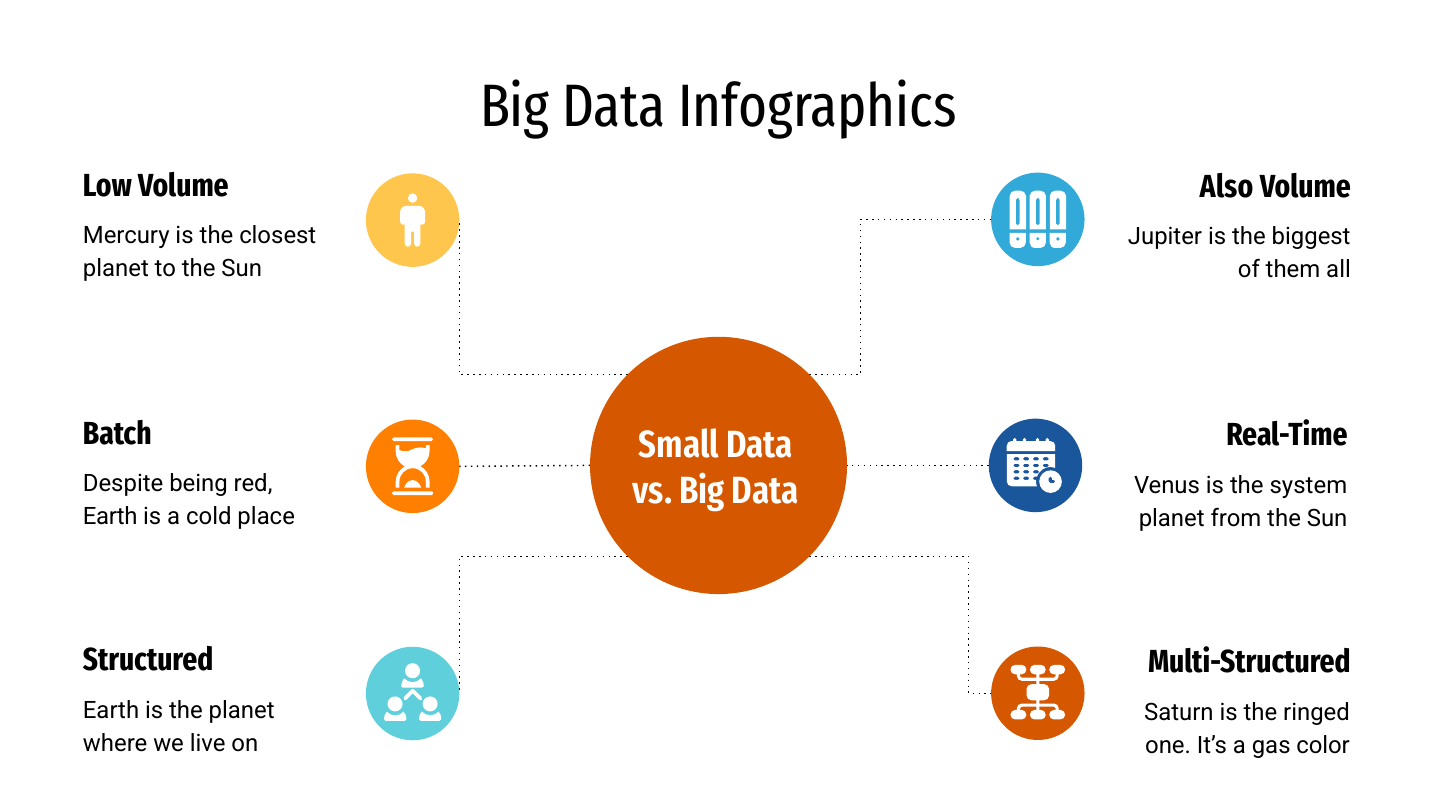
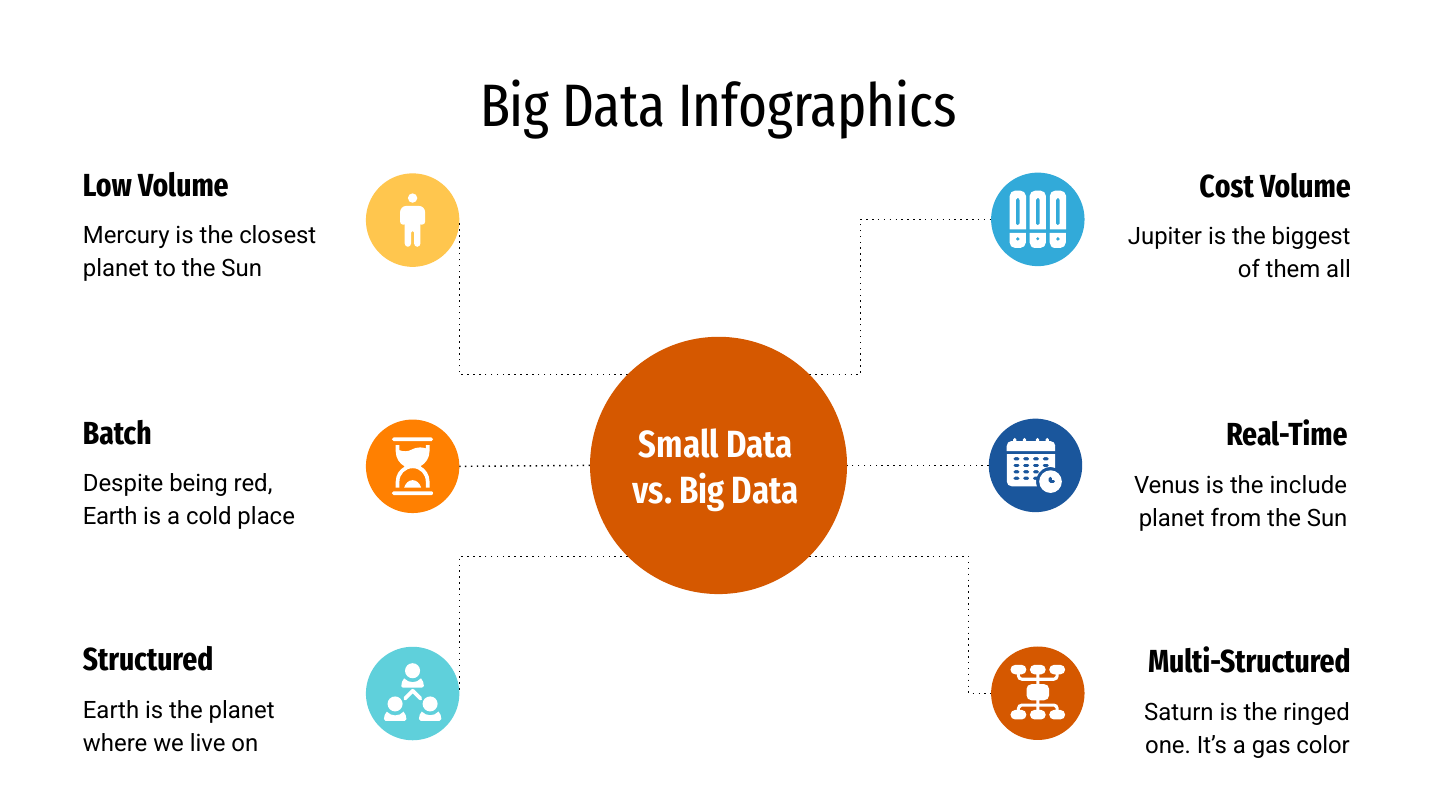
Also: Also -> Cost (1227, 186)
system: system -> include (1308, 485)
